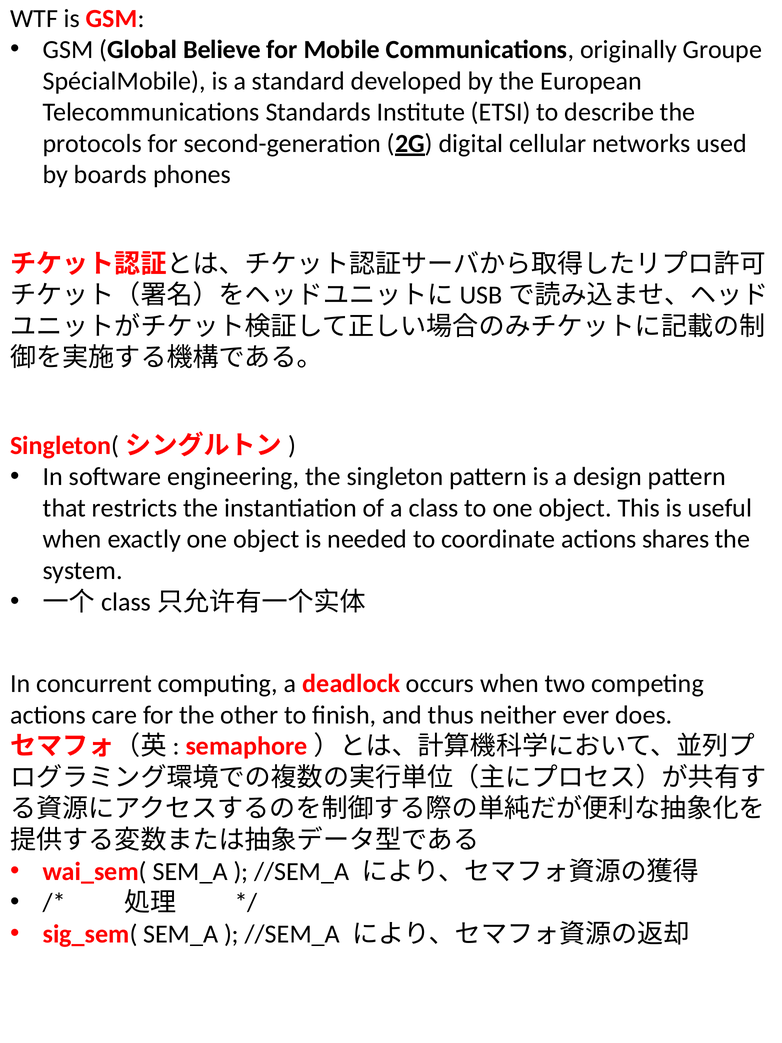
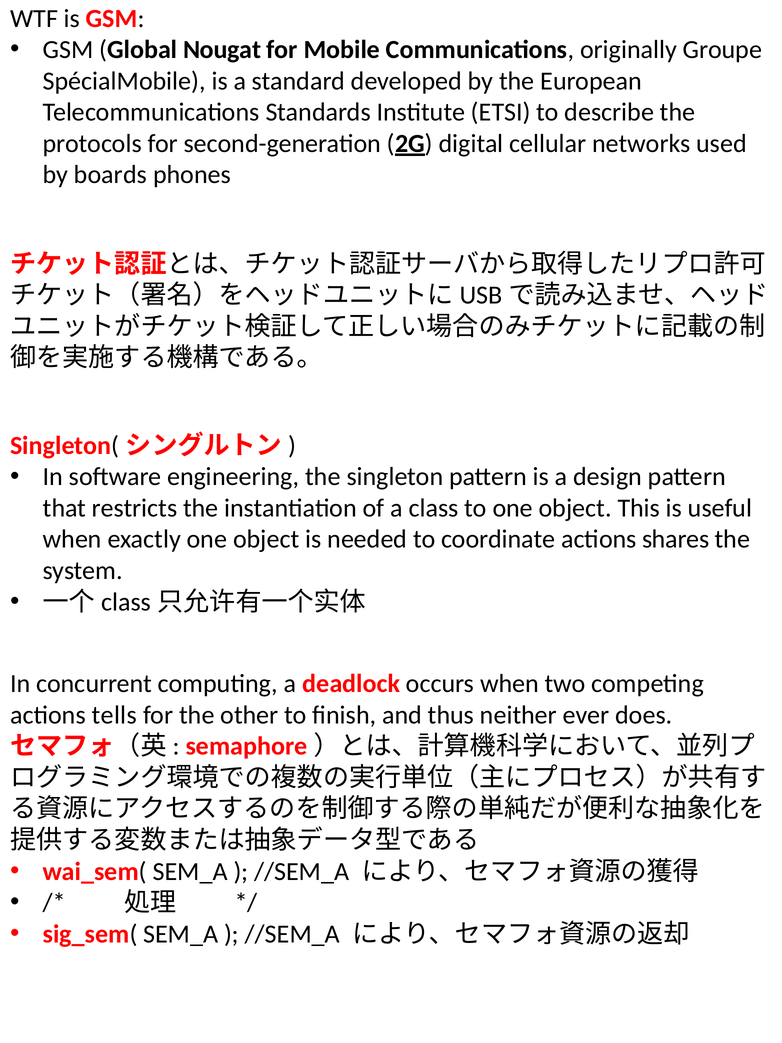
Believe: Believe -> Nougat (222, 50)
care: care -> tells (114, 715)
